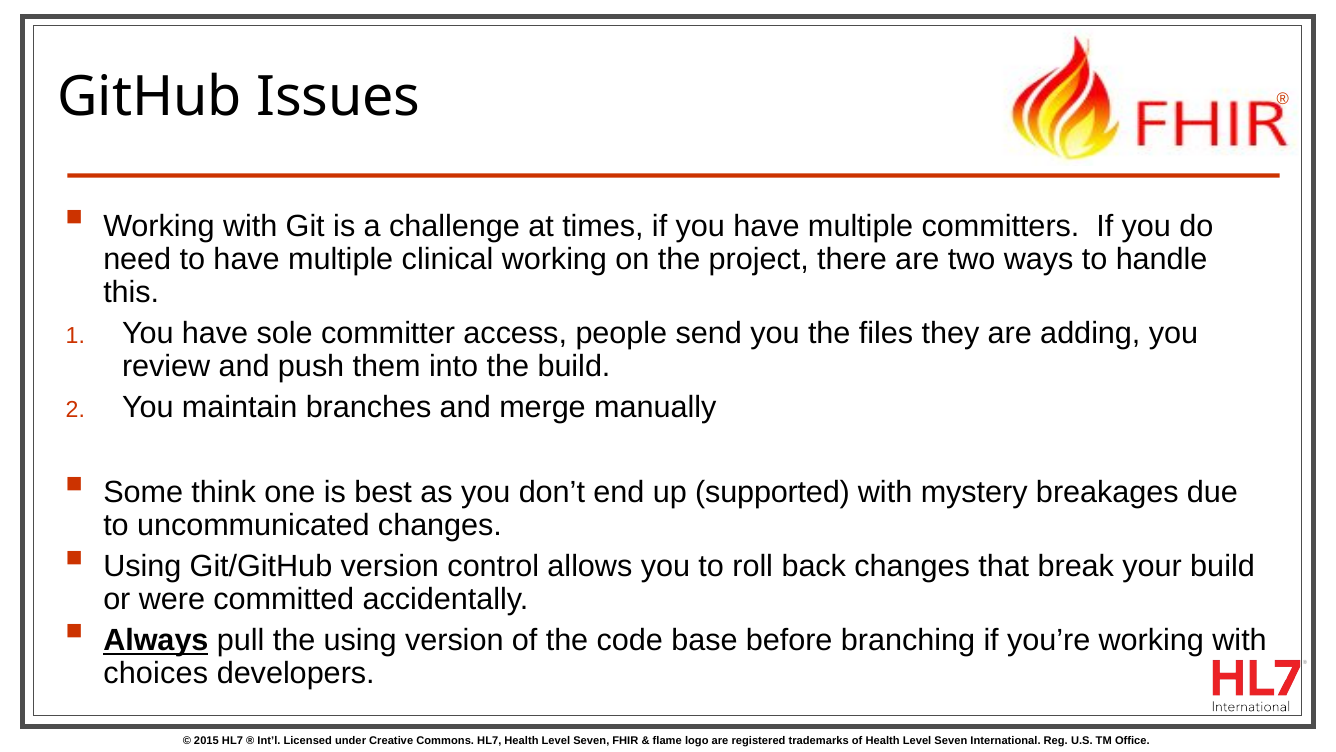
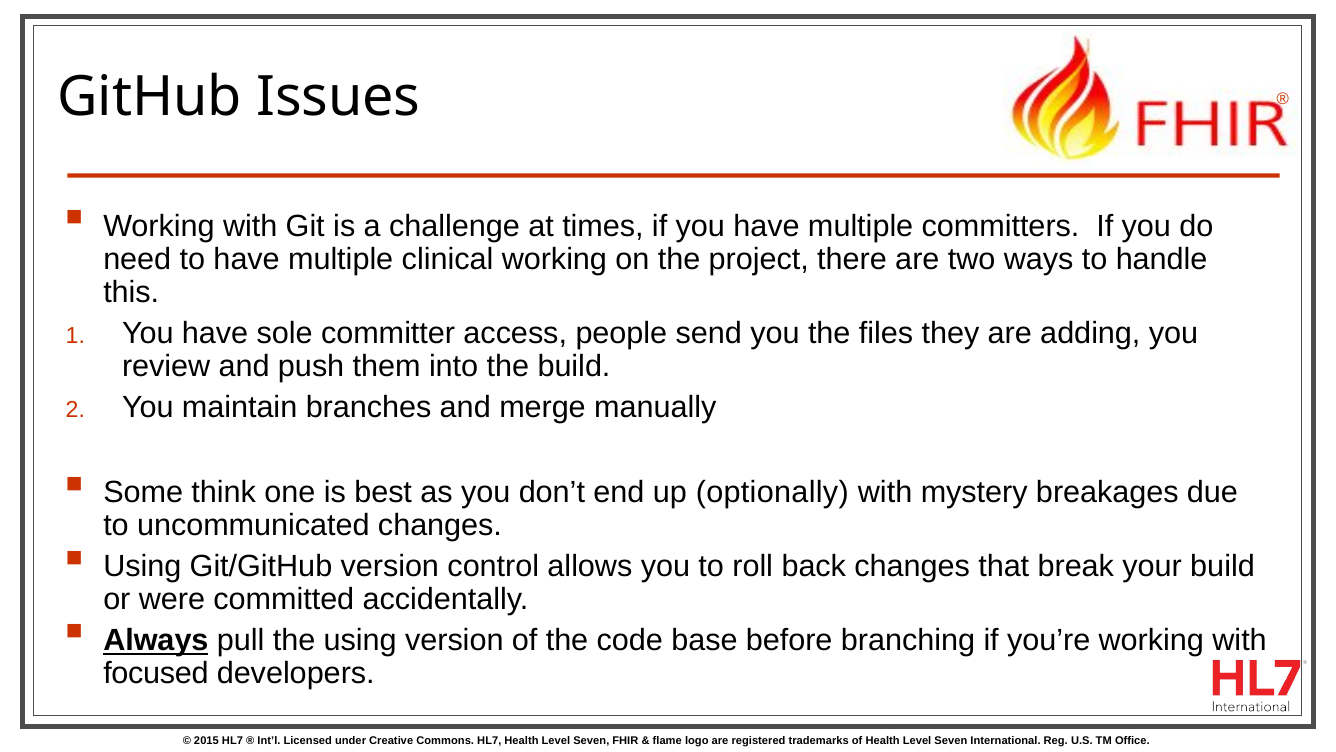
supported: supported -> optionally (772, 492)
choices: choices -> focused (156, 673)
